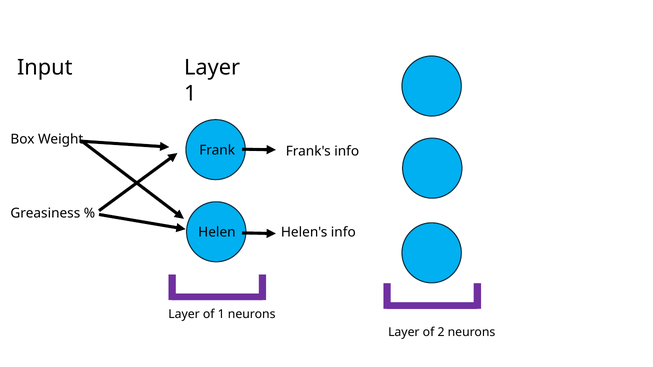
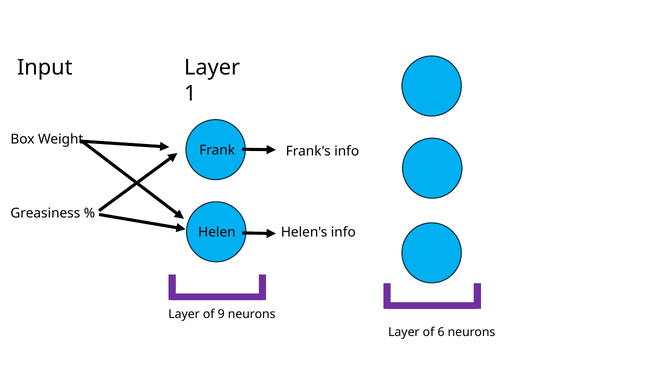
of 1: 1 -> 9 (221, 314)
2: 2 -> 6 (441, 332)
